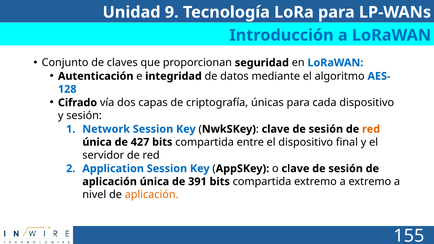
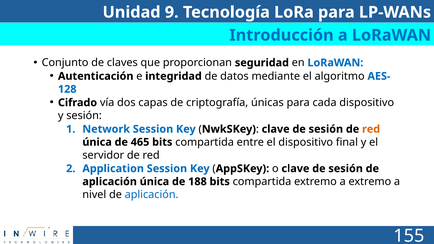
427: 427 -> 465 (140, 142)
391: 391 -> 188 (197, 182)
aplicación colour: orange -> blue (152, 195)
